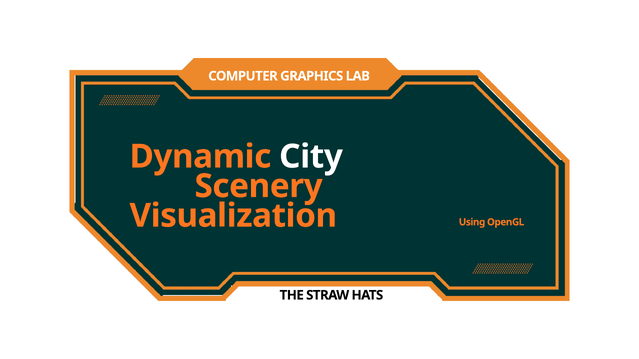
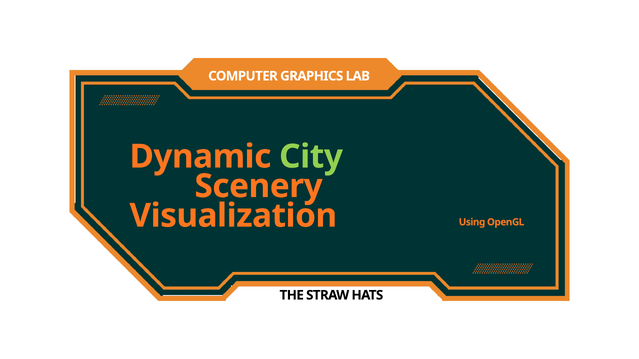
City colour: white -> light green (311, 157)
